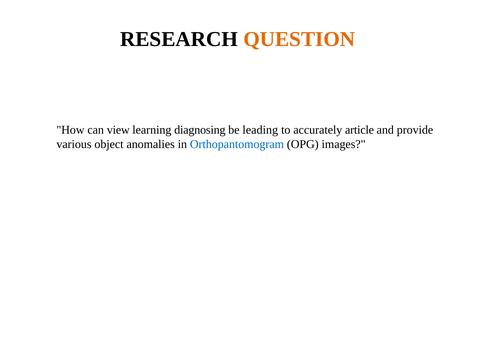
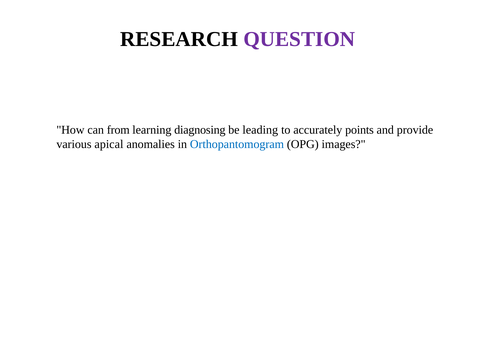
QUESTION colour: orange -> purple (299, 39)
view: view -> from (118, 130)
article: article -> points (360, 130)
object: object -> apical (109, 144)
